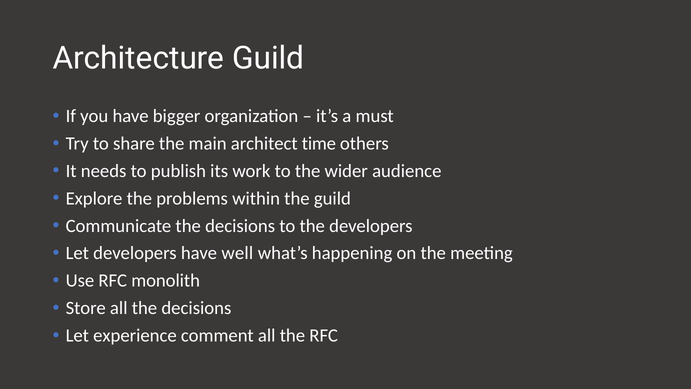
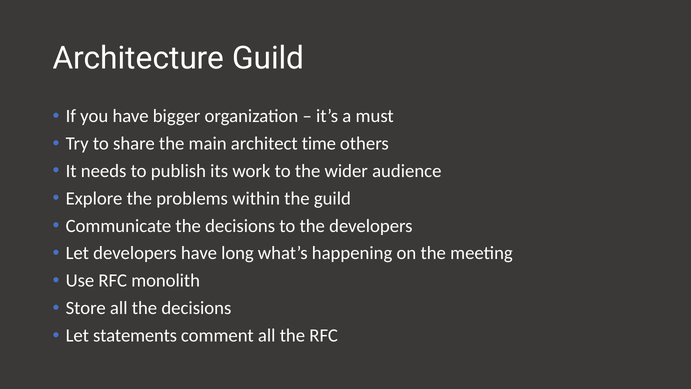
well: well -> long (237, 253)
experience: experience -> statements (135, 335)
